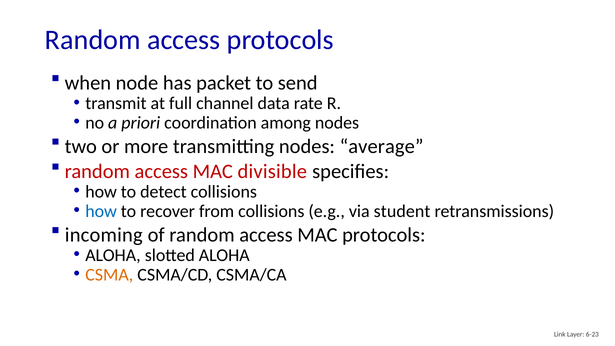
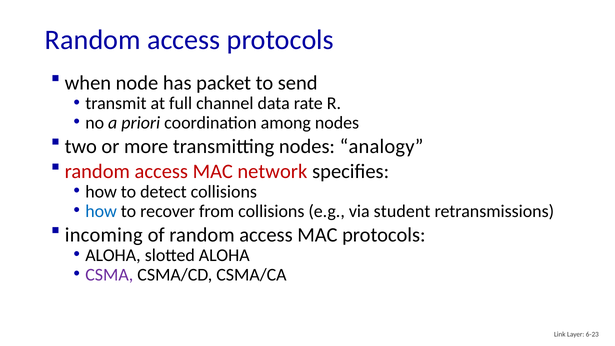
average: average -> analogy (382, 146)
divisible: divisible -> network (272, 171)
CSMA colour: orange -> purple (109, 275)
